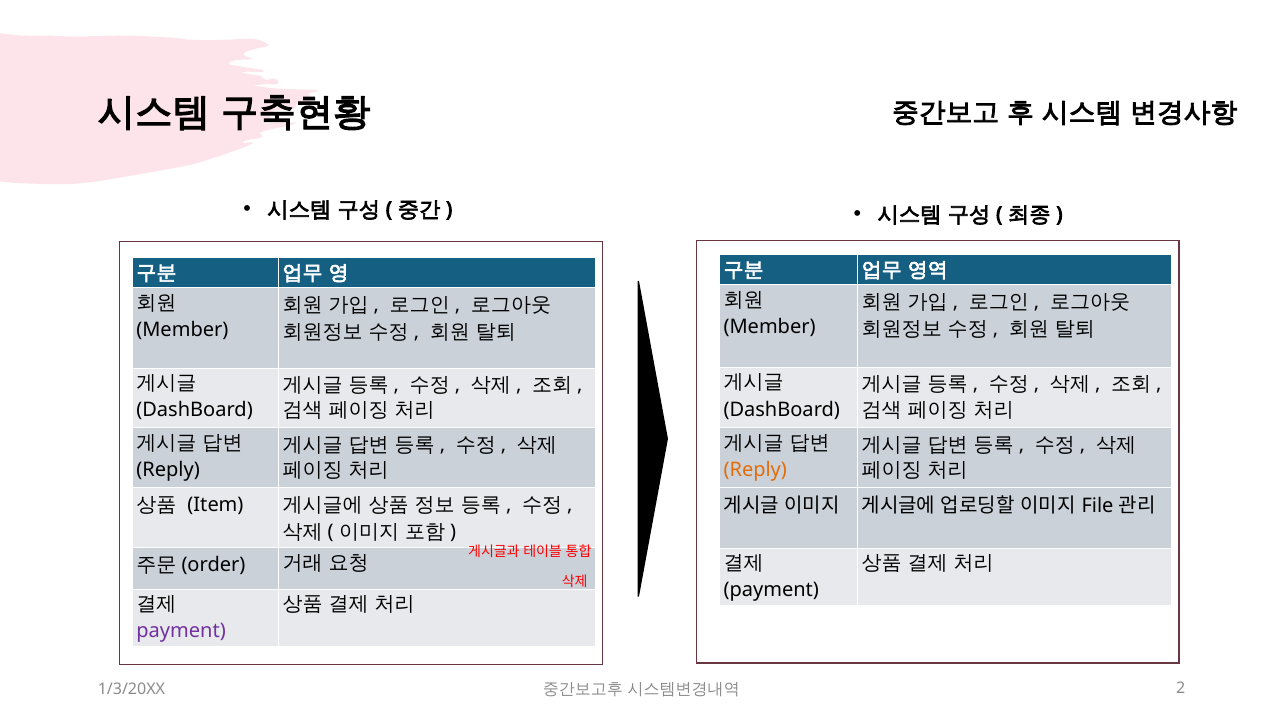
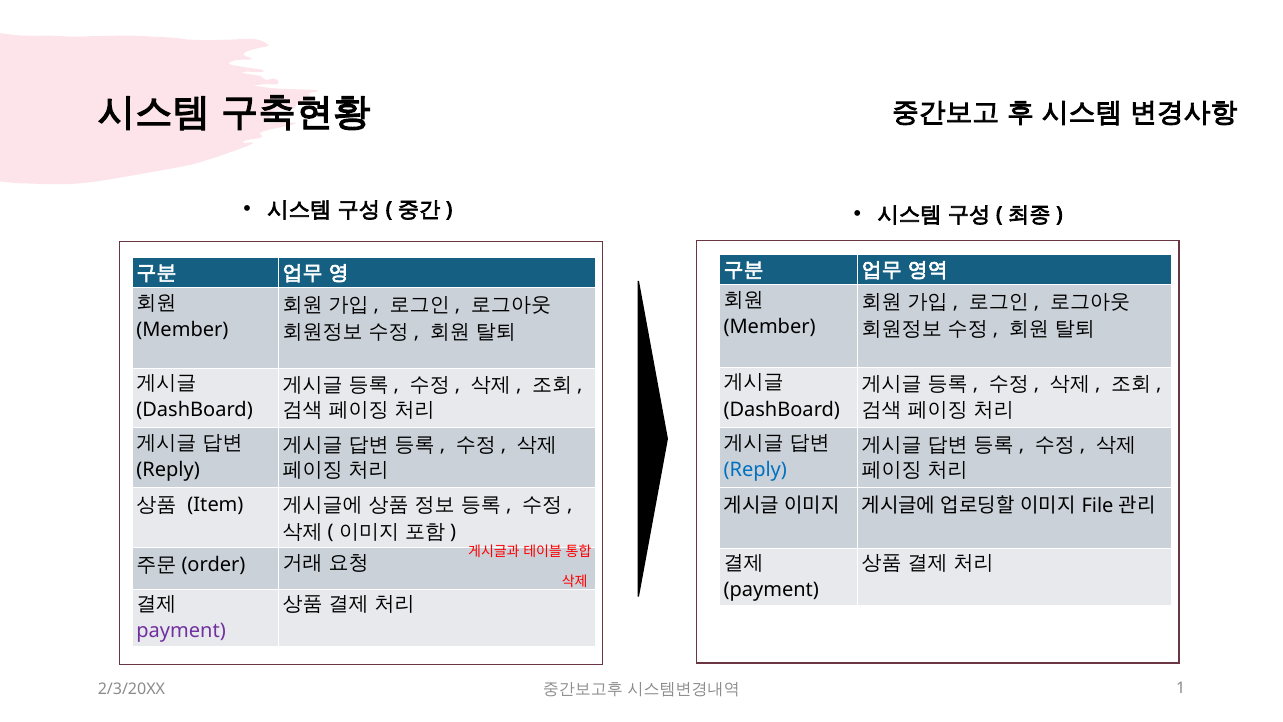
Reply colour: orange -> blue (755, 470)
1/3/20XX: 1/3/20XX -> 2/3/20XX (131, 689)
2: 2 -> 1 (1181, 688)
